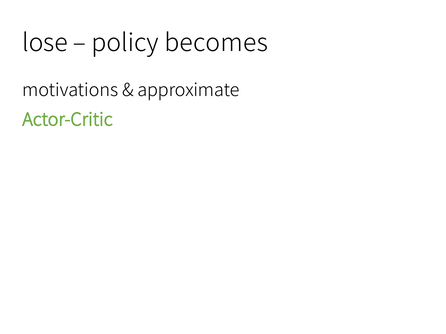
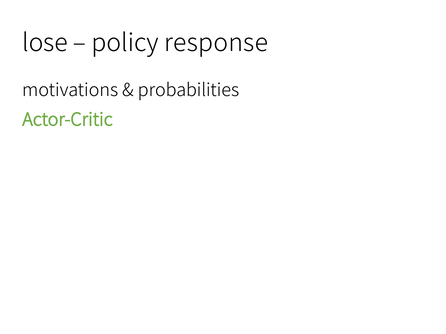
becomes: becomes -> response (216, 43)
approximate: approximate -> probabilities (189, 90)
